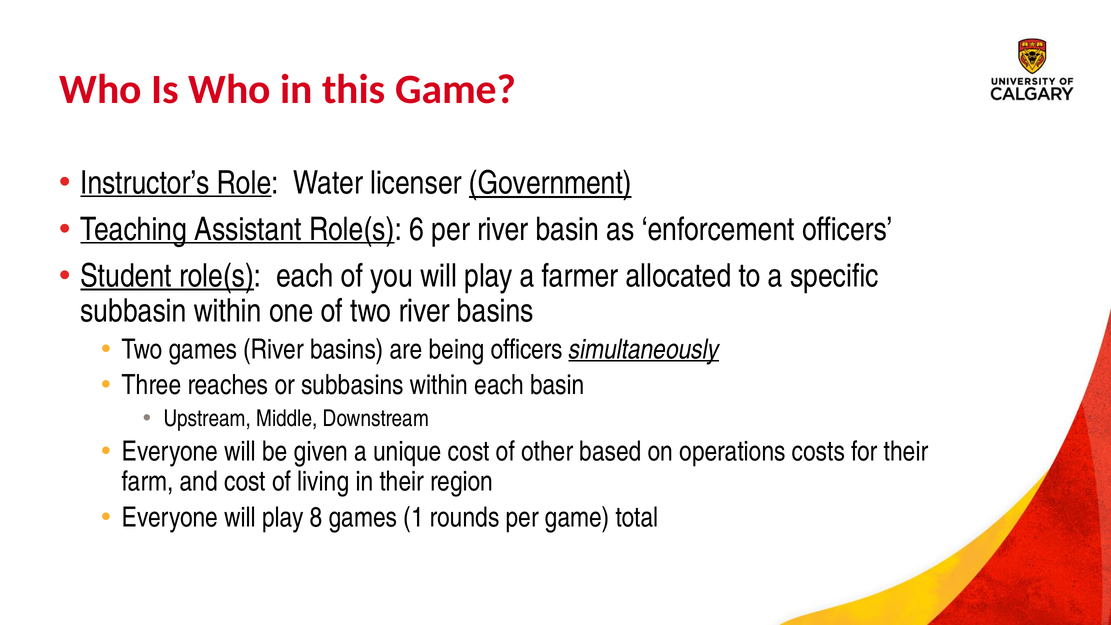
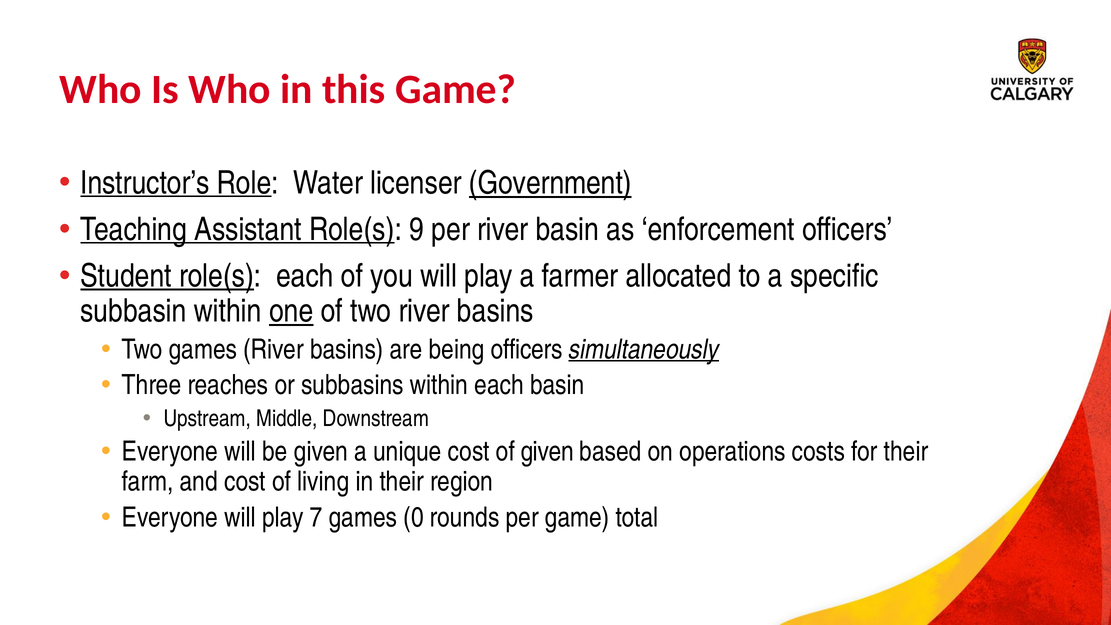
6: 6 -> 9 (417, 230)
one underline: none -> present (291, 311)
of other: other -> given (547, 452)
8: 8 -> 7 (316, 518)
1: 1 -> 0 (414, 518)
